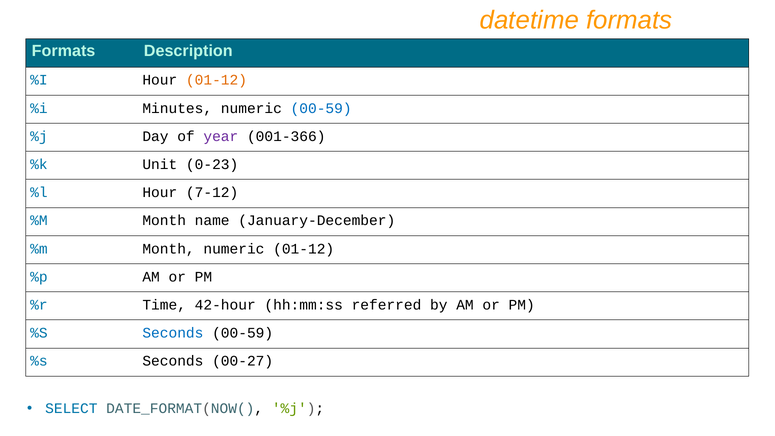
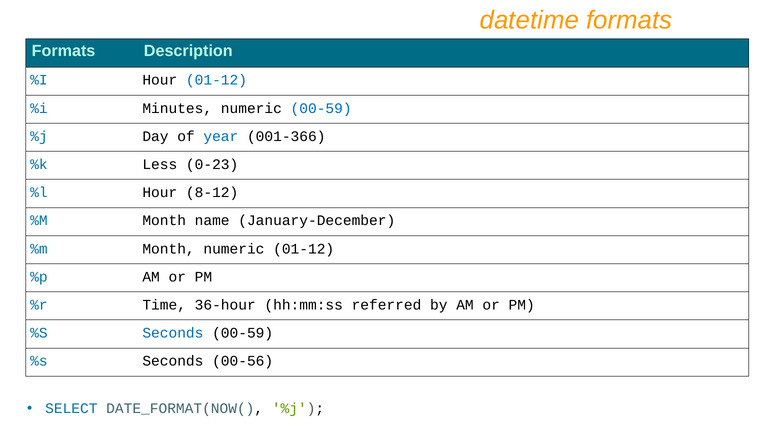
01-12 colour: orange -> blue (217, 80)
year colour: purple -> blue (221, 136)
Unit: Unit -> Less (160, 164)
7-12: 7-12 -> 8-12 (212, 193)
42-hour: 42-hour -> 36-hour (225, 305)
00-27: 00-27 -> 00-56 (243, 361)
